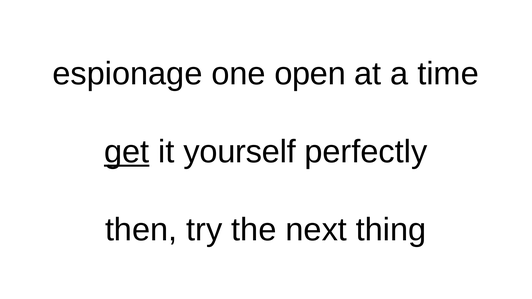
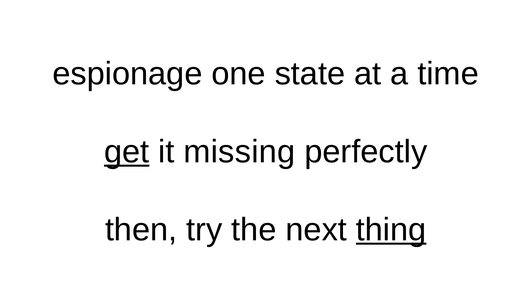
open: open -> state (310, 74)
yourself: yourself -> missing (239, 152)
thing underline: none -> present (391, 230)
